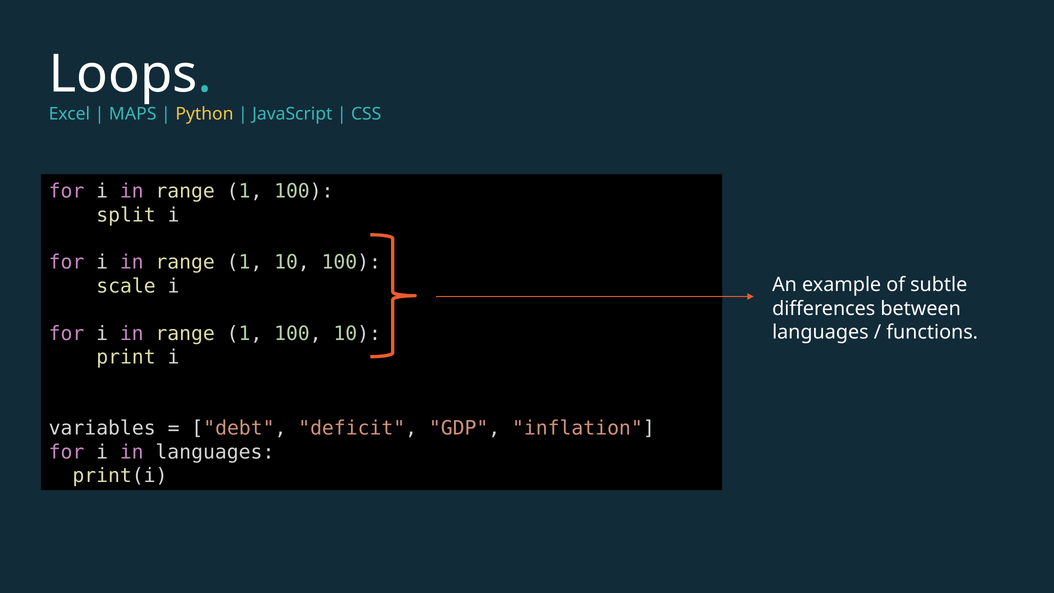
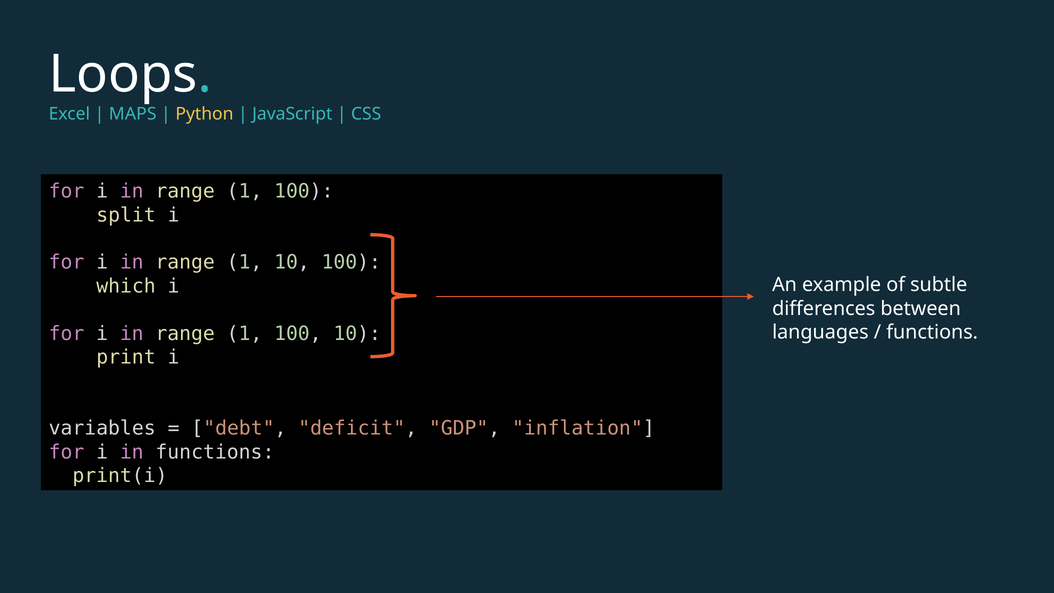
scale: scale -> which (126, 286)
in languages: languages -> functions (215, 452)
